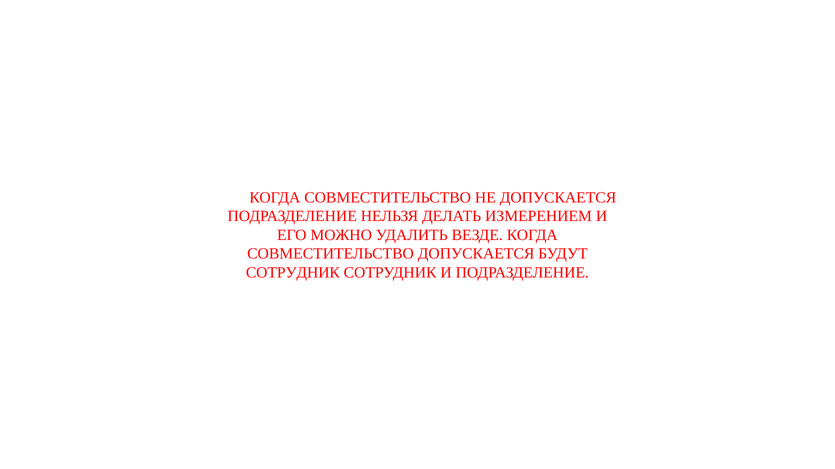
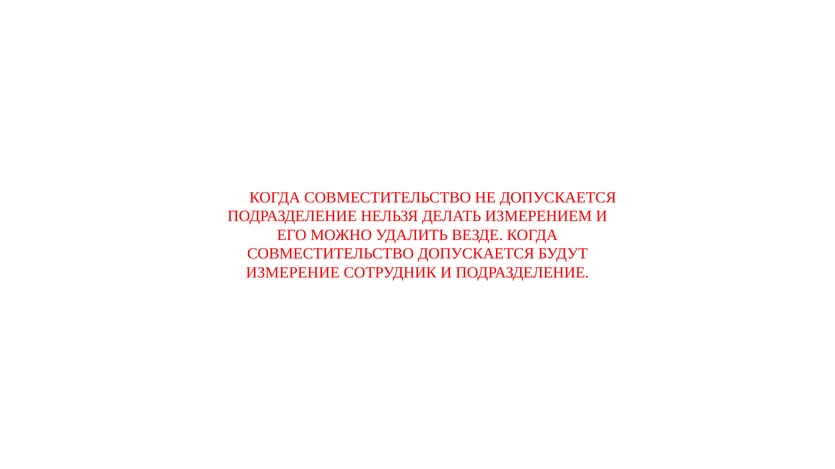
СОТРУДНИК: СОТРУДНИК -> ИЗМЕРЕНИЕ (293, 273)
